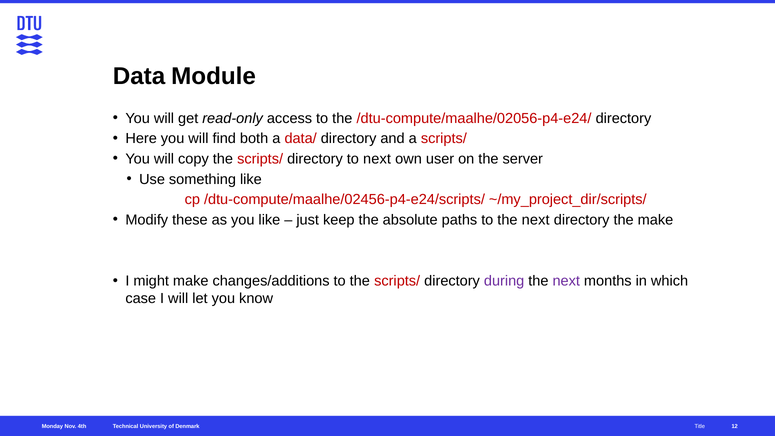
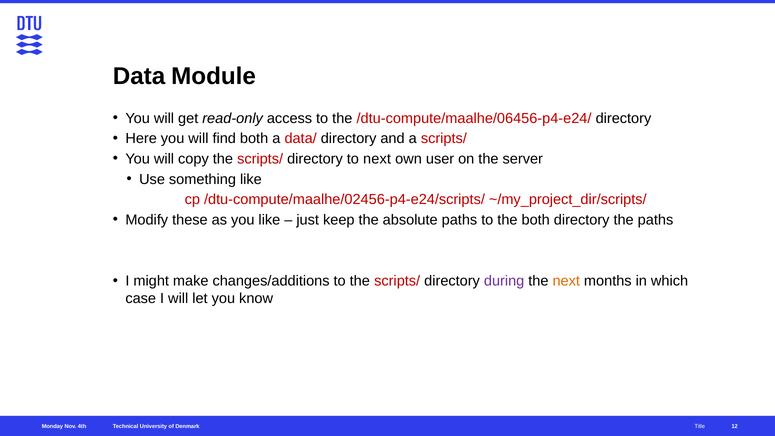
/dtu-compute/maalhe/02056-p4-e24/: /dtu-compute/maalhe/02056-p4-e24/ -> /dtu-compute/maalhe/06456-p4-e24/ (474, 118)
to the next: next -> both (536, 220)
the make: make -> paths (655, 220)
next colour: purple -> orange (566, 281)
